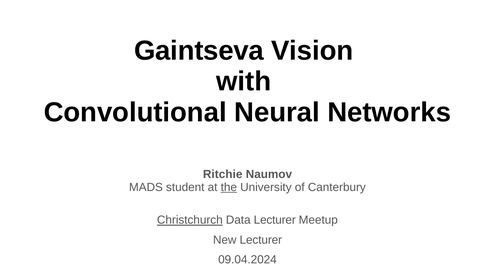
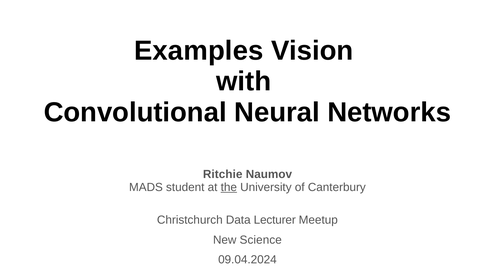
Gaintseva: Gaintseva -> Examples (199, 51)
Christchurch underline: present -> none (190, 220)
New Lecturer: Lecturer -> Science (261, 239)
